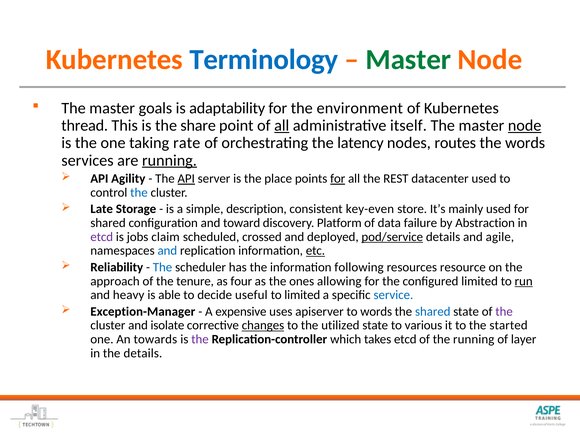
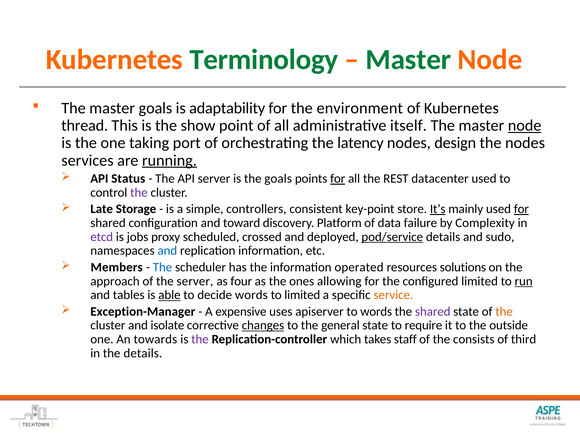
Terminology colour: blue -> green (264, 60)
share: share -> show (198, 126)
all underline: present -> none (282, 126)
rate: rate -> port (187, 143)
routes: routes -> design (455, 143)
the words: words -> nodes (525, 143)
Agility: Agility -> Status (128, 179)
API underline: present -> none (186, 179)
the place: place -> goals (278, 179)
the colour: blue -> purple (139, 193)
description: description -> controllers (256, 209)
key-even: key-even -> key-point (370, 209)
It’s underline: none -> present (438, 209)
for underline: none -> present (521, 209)
Abstraction: Abstraction -> Complexity (485, 223)
claim: claim -> proxy (166, 237)
agile: agile -> sudo (500, 237)
etc underline: present -> none (315, 251)
Reliability: Reliability -> Members (117, 267)
following: following -> operated (359, 267)
resource: resource -> solutions (463, 267)
the tenure: tenure -> server (195, 281)
heavy: heavy -> tables (129, 295)
able underline: none -> present (169, 295)
decide useful: useful -> words (251, 295)
service colour: blue -> orange (393, 295)
shared colour: blue -> purple (433, 312)
the colour: purple -> orange (504, 312)
utilized: utilized -> general (340, 325)
various: various -> require (423, 325)
started: started -> outside (509, 325)
takes etcd: etcd -> staff (405, 339)
the running: running -> consists (474, 339)
layer: layer -> third (524, 339)
